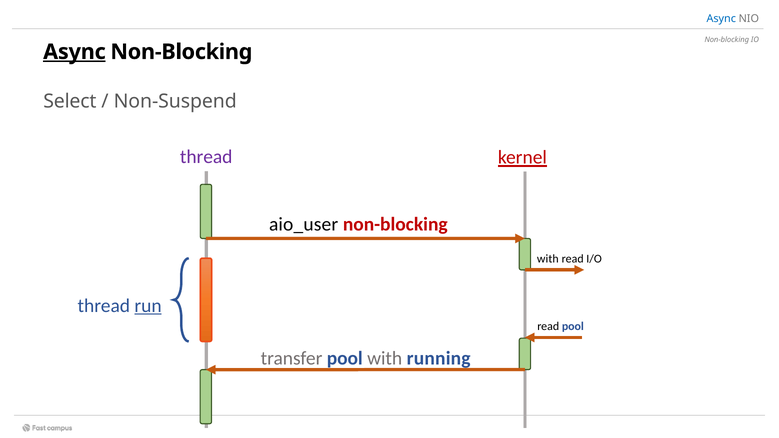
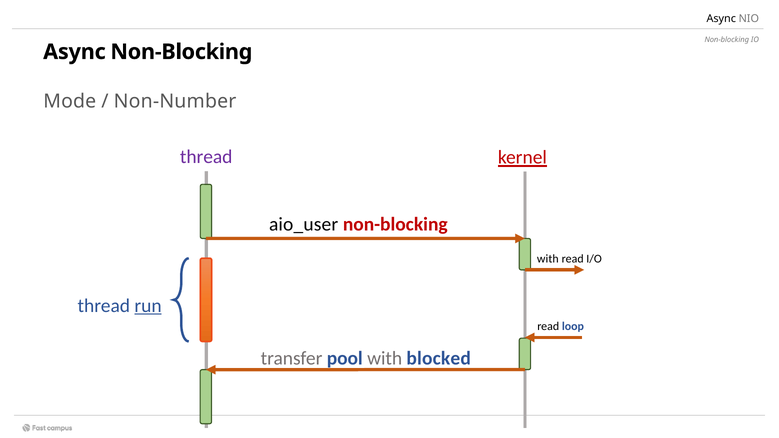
Async colour: blue -> black (721, 18)
Async underline: present -> none (74, 52)
Select: Select -> Mode (70, 101)
Non-Suspend: Non-Suspend -> Non-Number (175, 101)
read pool: pool -> loop (573, 327)
running: running -> blocked (439, 359)
